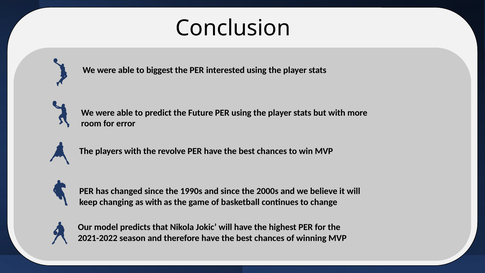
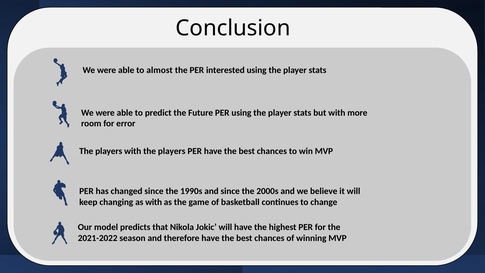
biggest: biggest -> almost (160, 70)
with the revolve: revolve -> players (172, 151)
